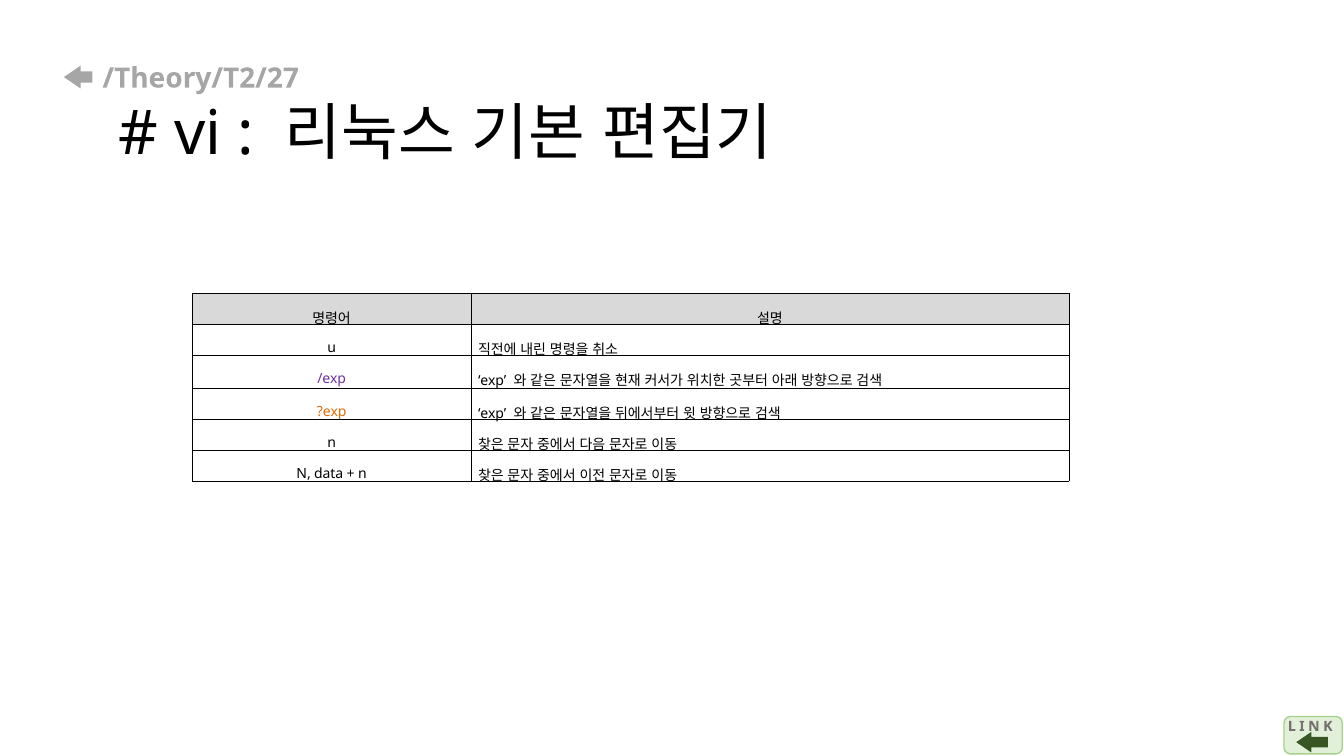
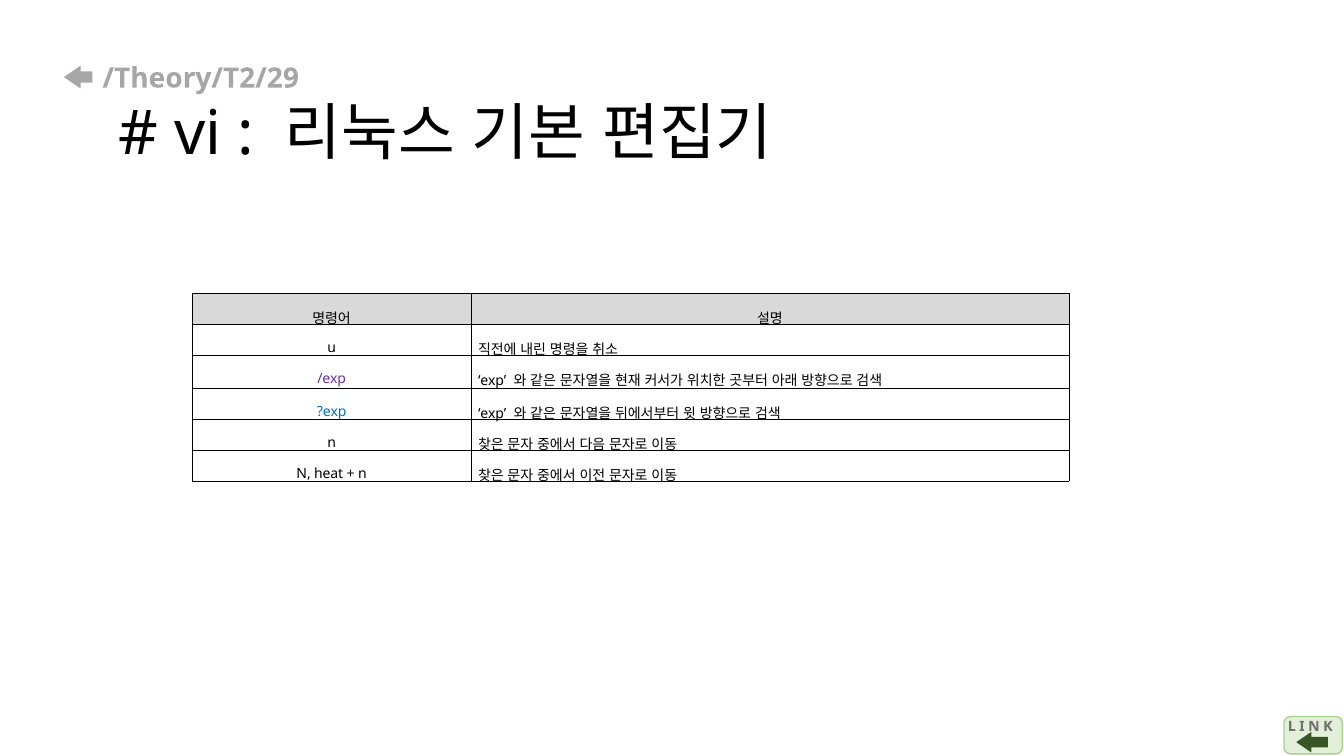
/Theory/T2/27: /Theory/T2/27 -> /Theory/T2/29 (201, 78)
?exp colour: orange -> blue (332, 412)
data: data -> heat (329, 474)
